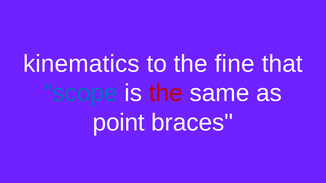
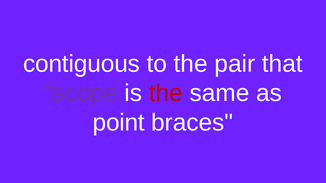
kinematics: kinematics -> contiguous (81, 64)
fine: fine -> pair (235, 64)
scope colour: blue -> purple (81, 93)
